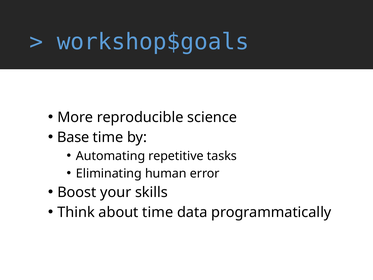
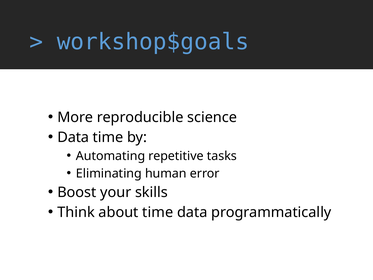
Base: Base -> Data (73, 137)
